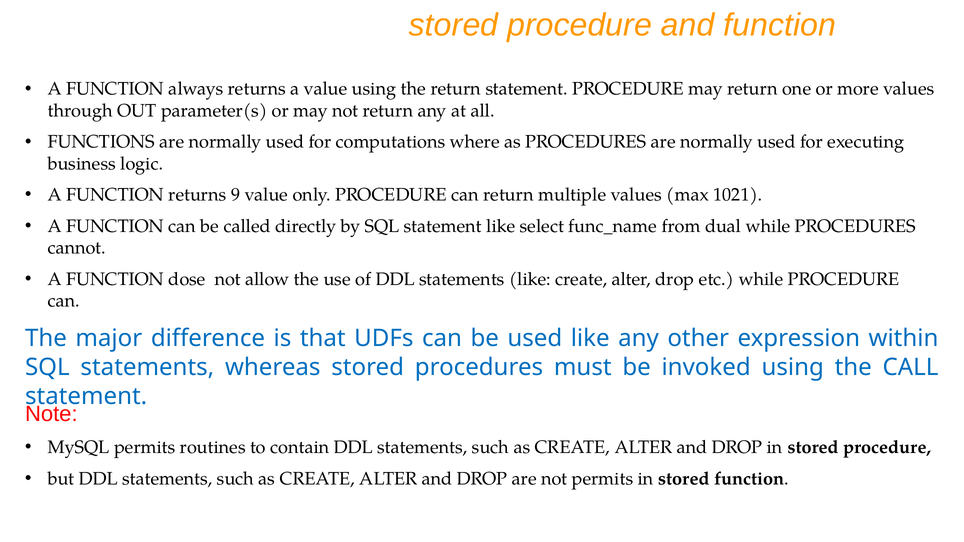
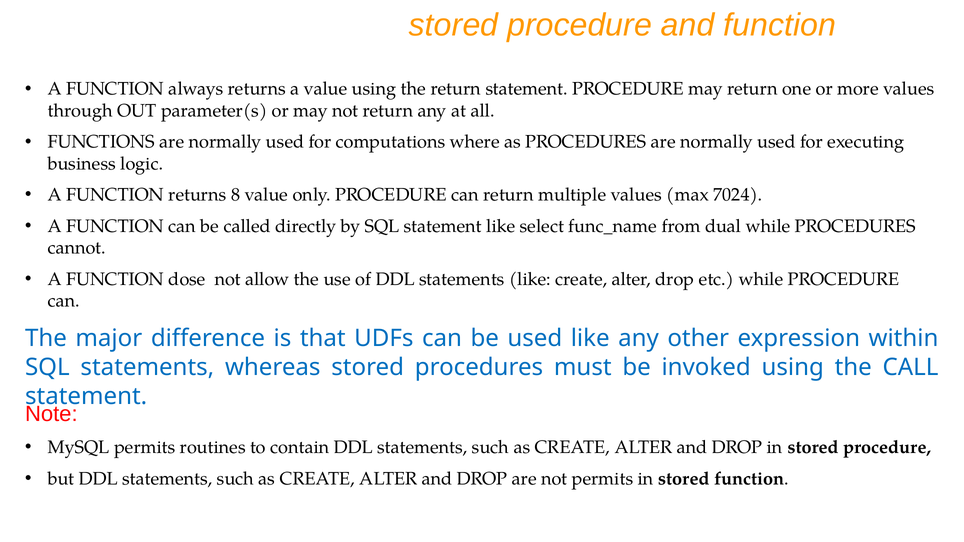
9: 9 -> 8 (236, 195)
1021: 1021 -> 7024 (738, 195)
